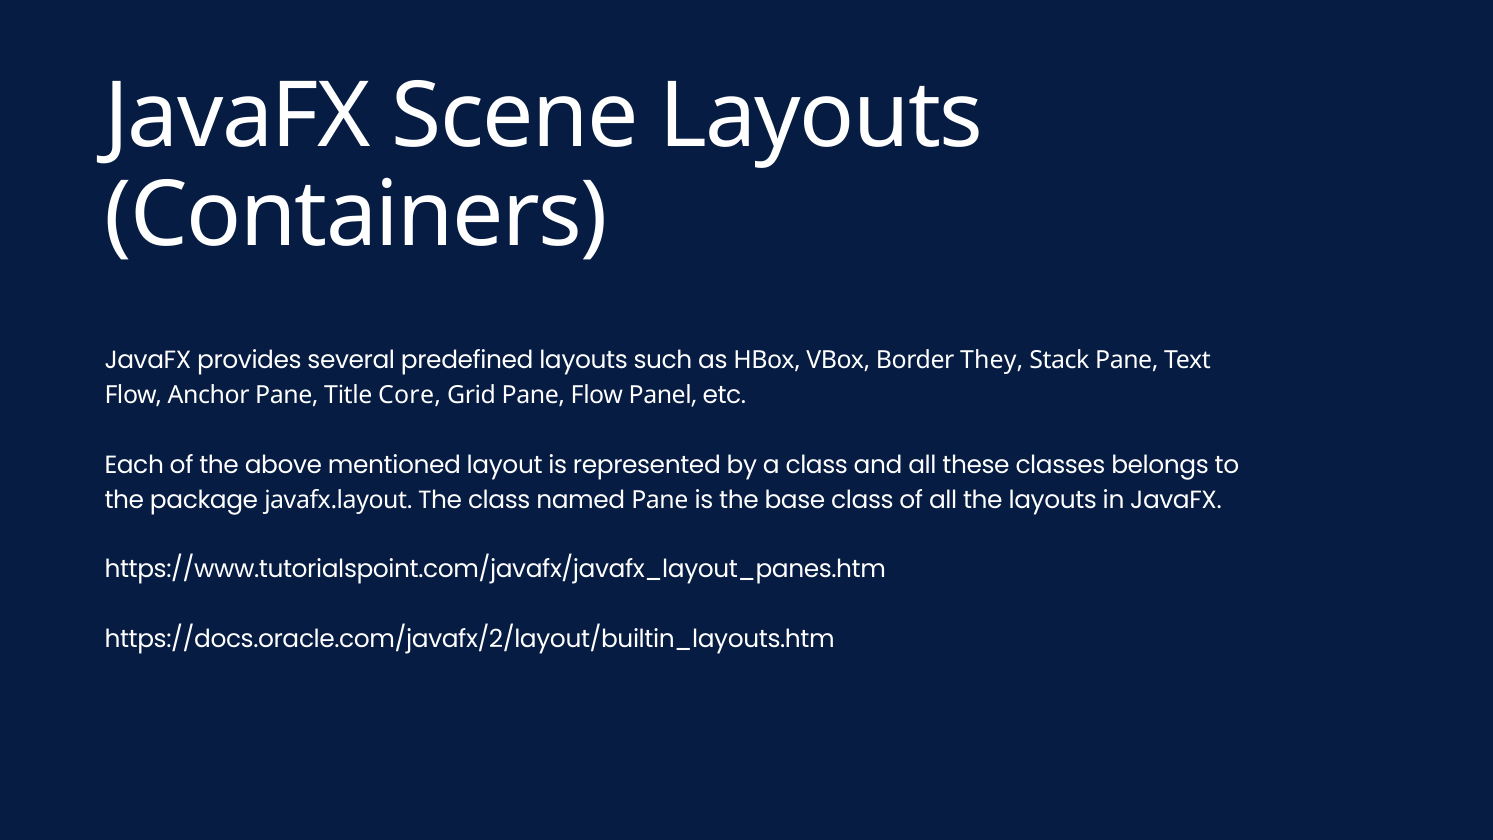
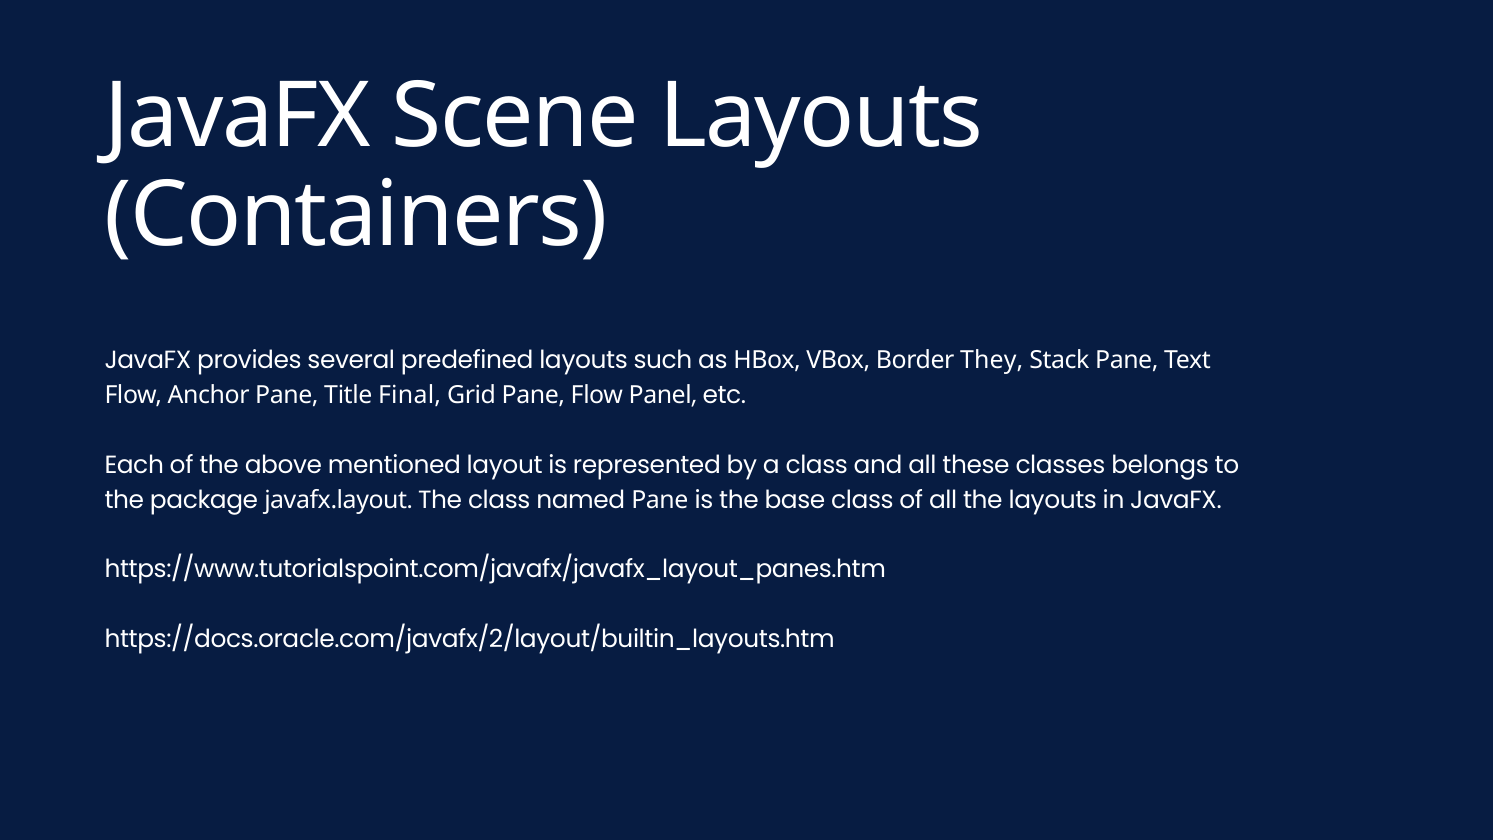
Core: Core -> Final (410, 395)
